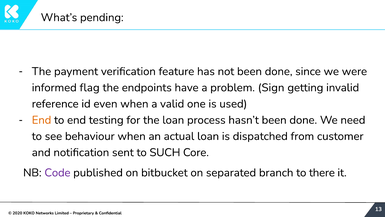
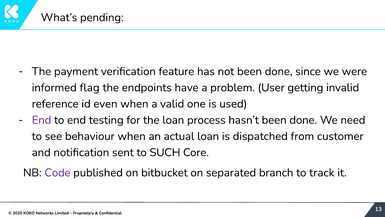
Sign: Sign -> User (271, 87)
End colour: orange -> purple (42, 120)
there: there -> track (322, 172)
